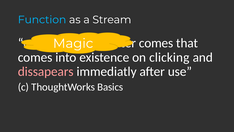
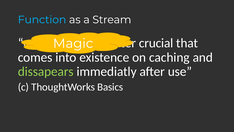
comes: comes -> crucial (156, 43)
clicking: clicking -> caching (169, 57)
dissapears colour: pink -> light green (46, 71)
